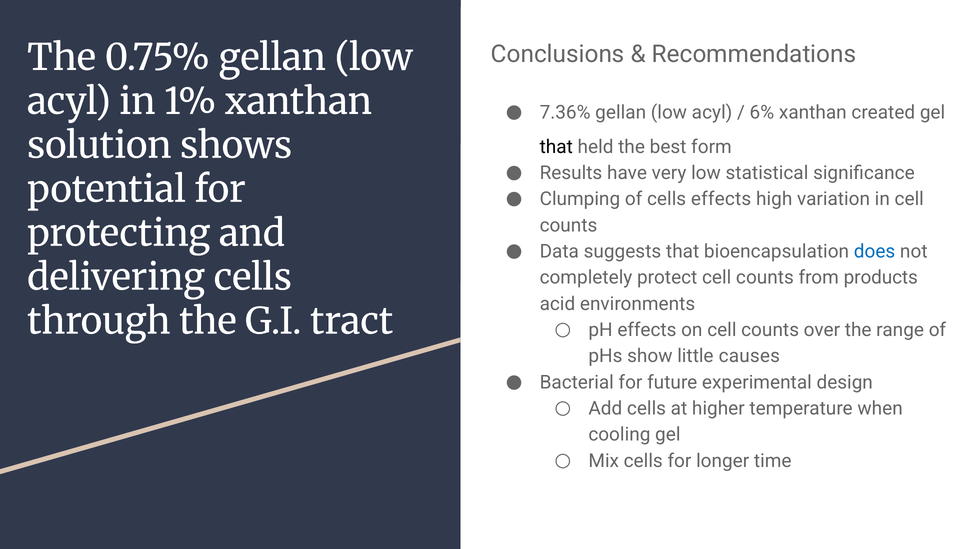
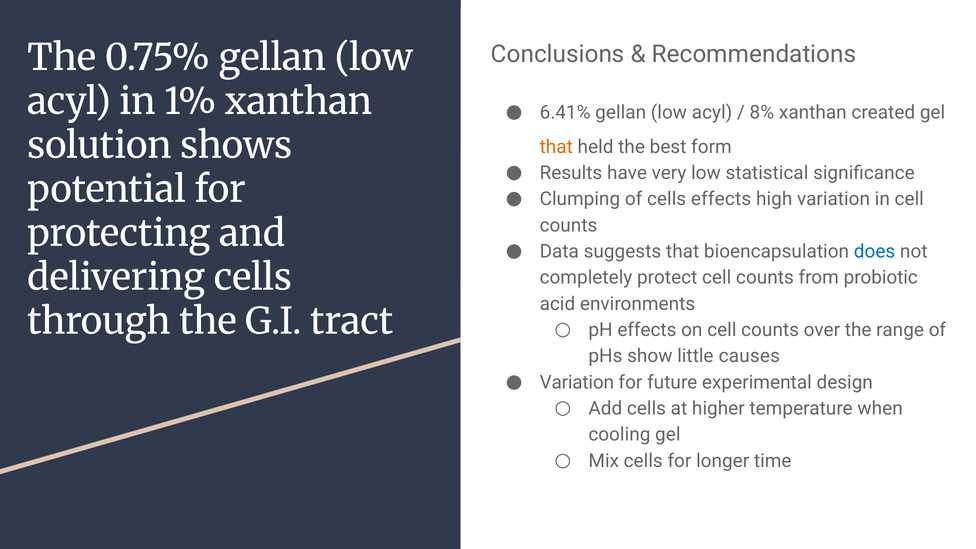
7.36%: 7.36% -> 6.41% (565, 113)
6%: 6% -> 8% (762, 113)
that colour: black -> orange (556, 147)
products: products -> probiotic (881, 278)
Bacterial: Bacterial -> Variation (577, 382)
